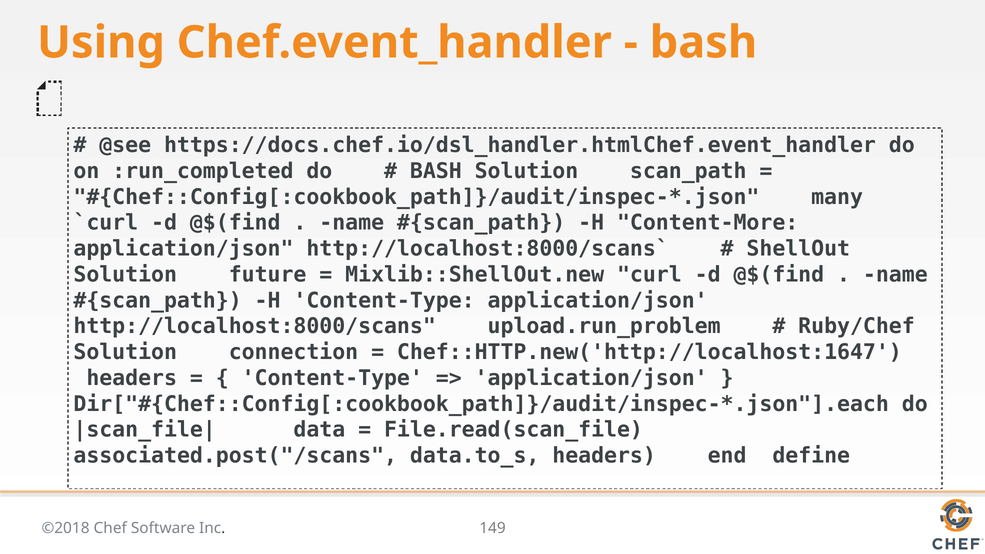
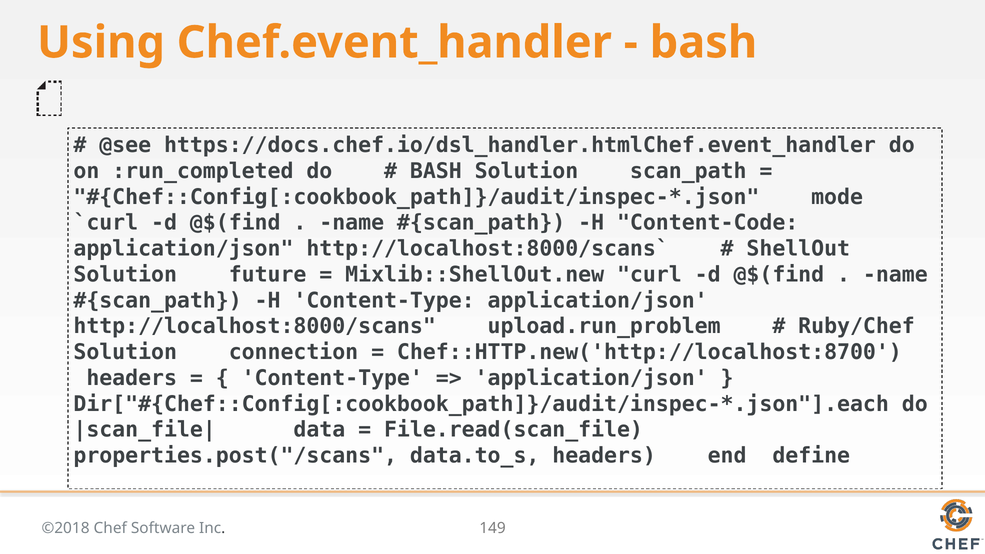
many: many -> mode (837, 197)
Content-More: Content-More -> Content-Code (708, 223)
Chef::HTTP.new('http://localhost:1647: Chef::HTTP.new('http://localhost:1647 -> Chef::HTTP.new('http://localhost:8700 (649, 352)
associated.post("/scans: associated.post("/scans -> properties.post("/scans (235, 456)
